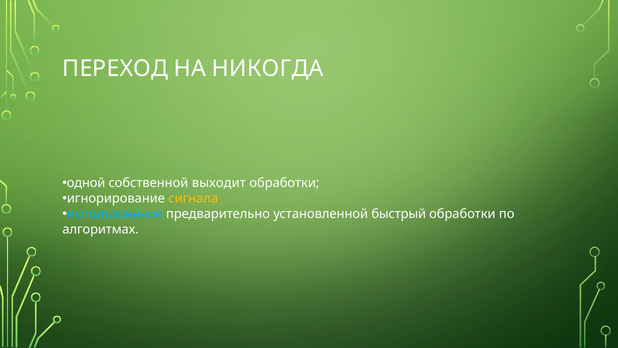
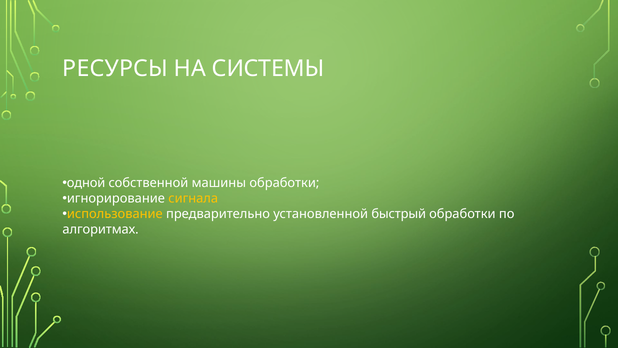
ПЕРЕХОД: ПЕРЕХОД -> РЕСУРСЫ (115, 69)
НИКОГДА: НИКОГДА -> СИСТЕМЫ (268, 69)
выходит: выходит -> машины (219, 183)
использование colour: light blue -> yellow (115, 214)
